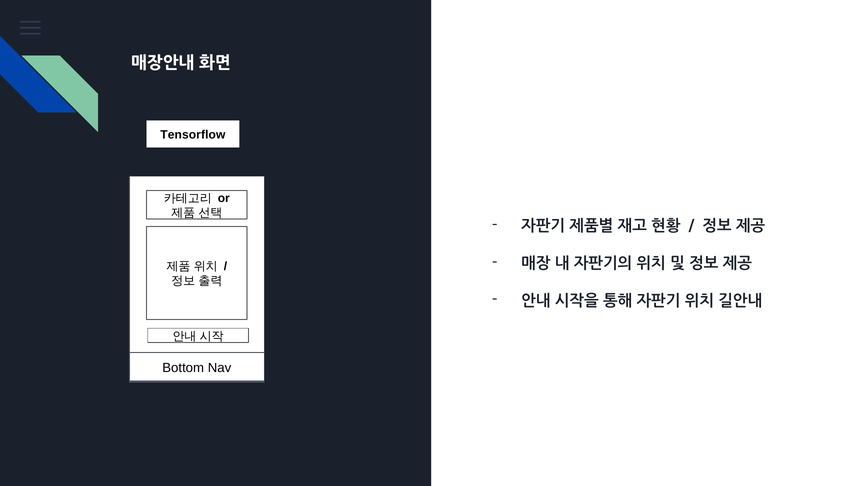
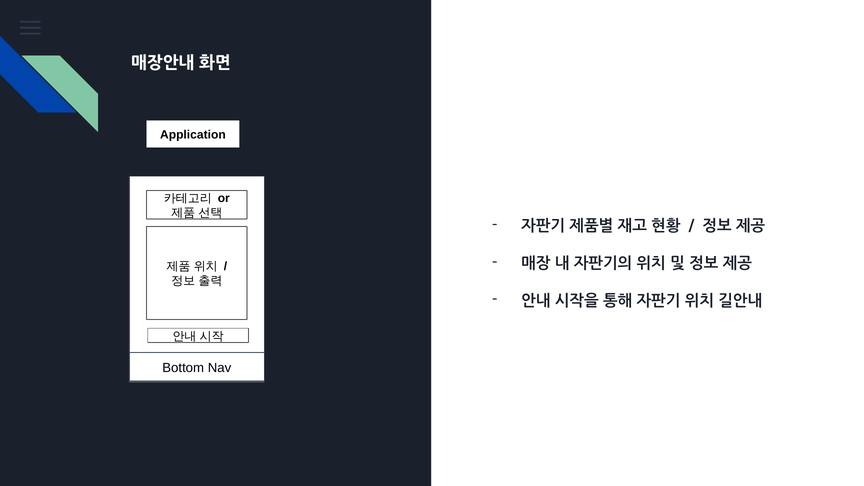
Tensorflow: Tensorflow -> Application (193, 135)
